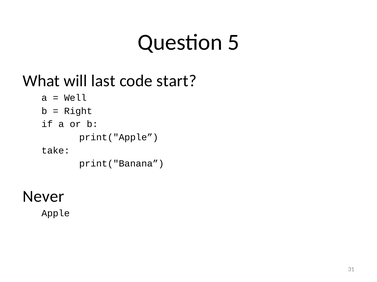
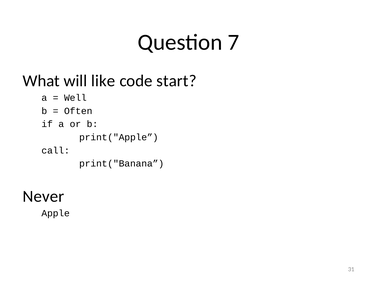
5: 5 -> 7 (233, 42)
last: last -> like (103, 81)
Right: Right -> Often (78, 111)
take: take -> call (56, 151)
